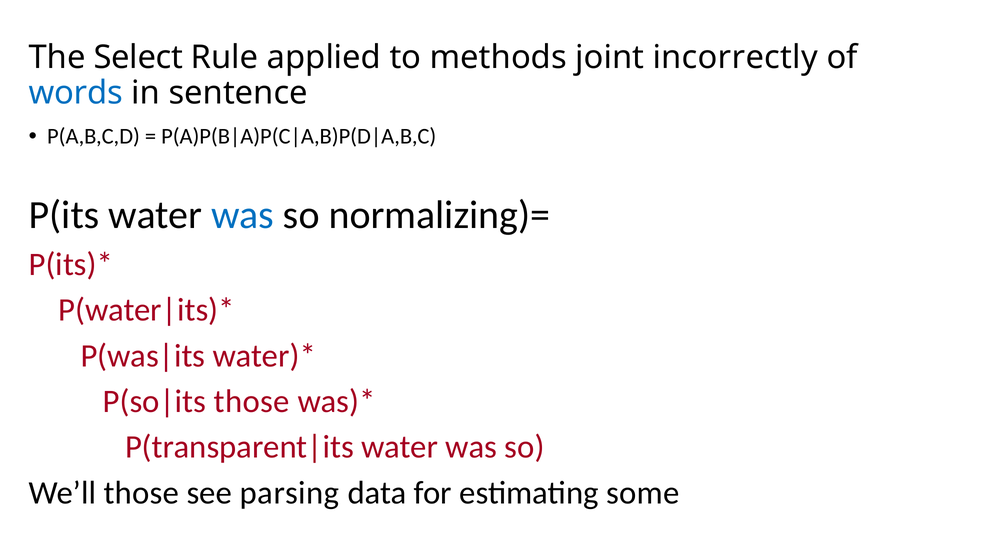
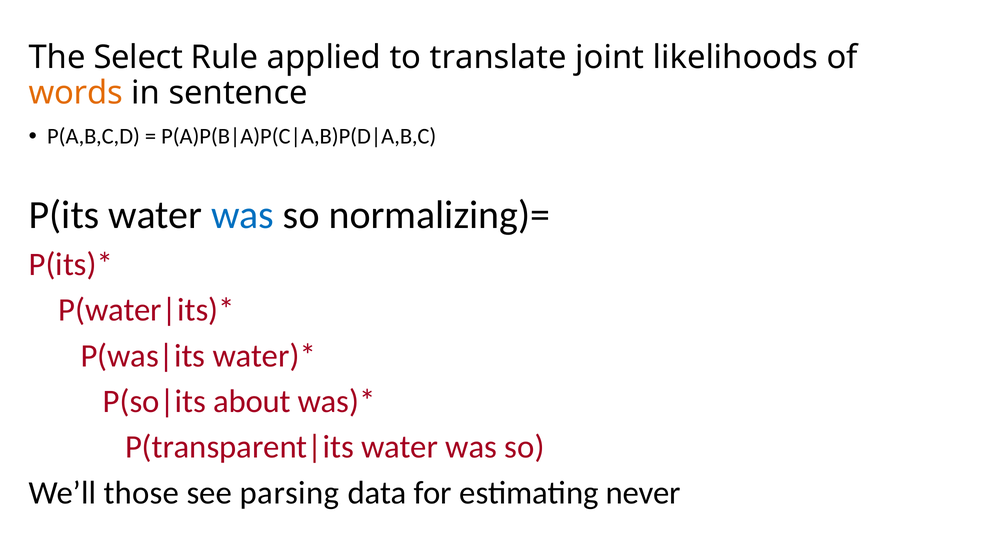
methods: methods -> translate (498, 58)
incorrectly: incorrectly -> likelihoods (735, 58)
words colour: blue -> orange (76, 93)
those: those -> about (252, 401)
some: some -> never (643, 493)
